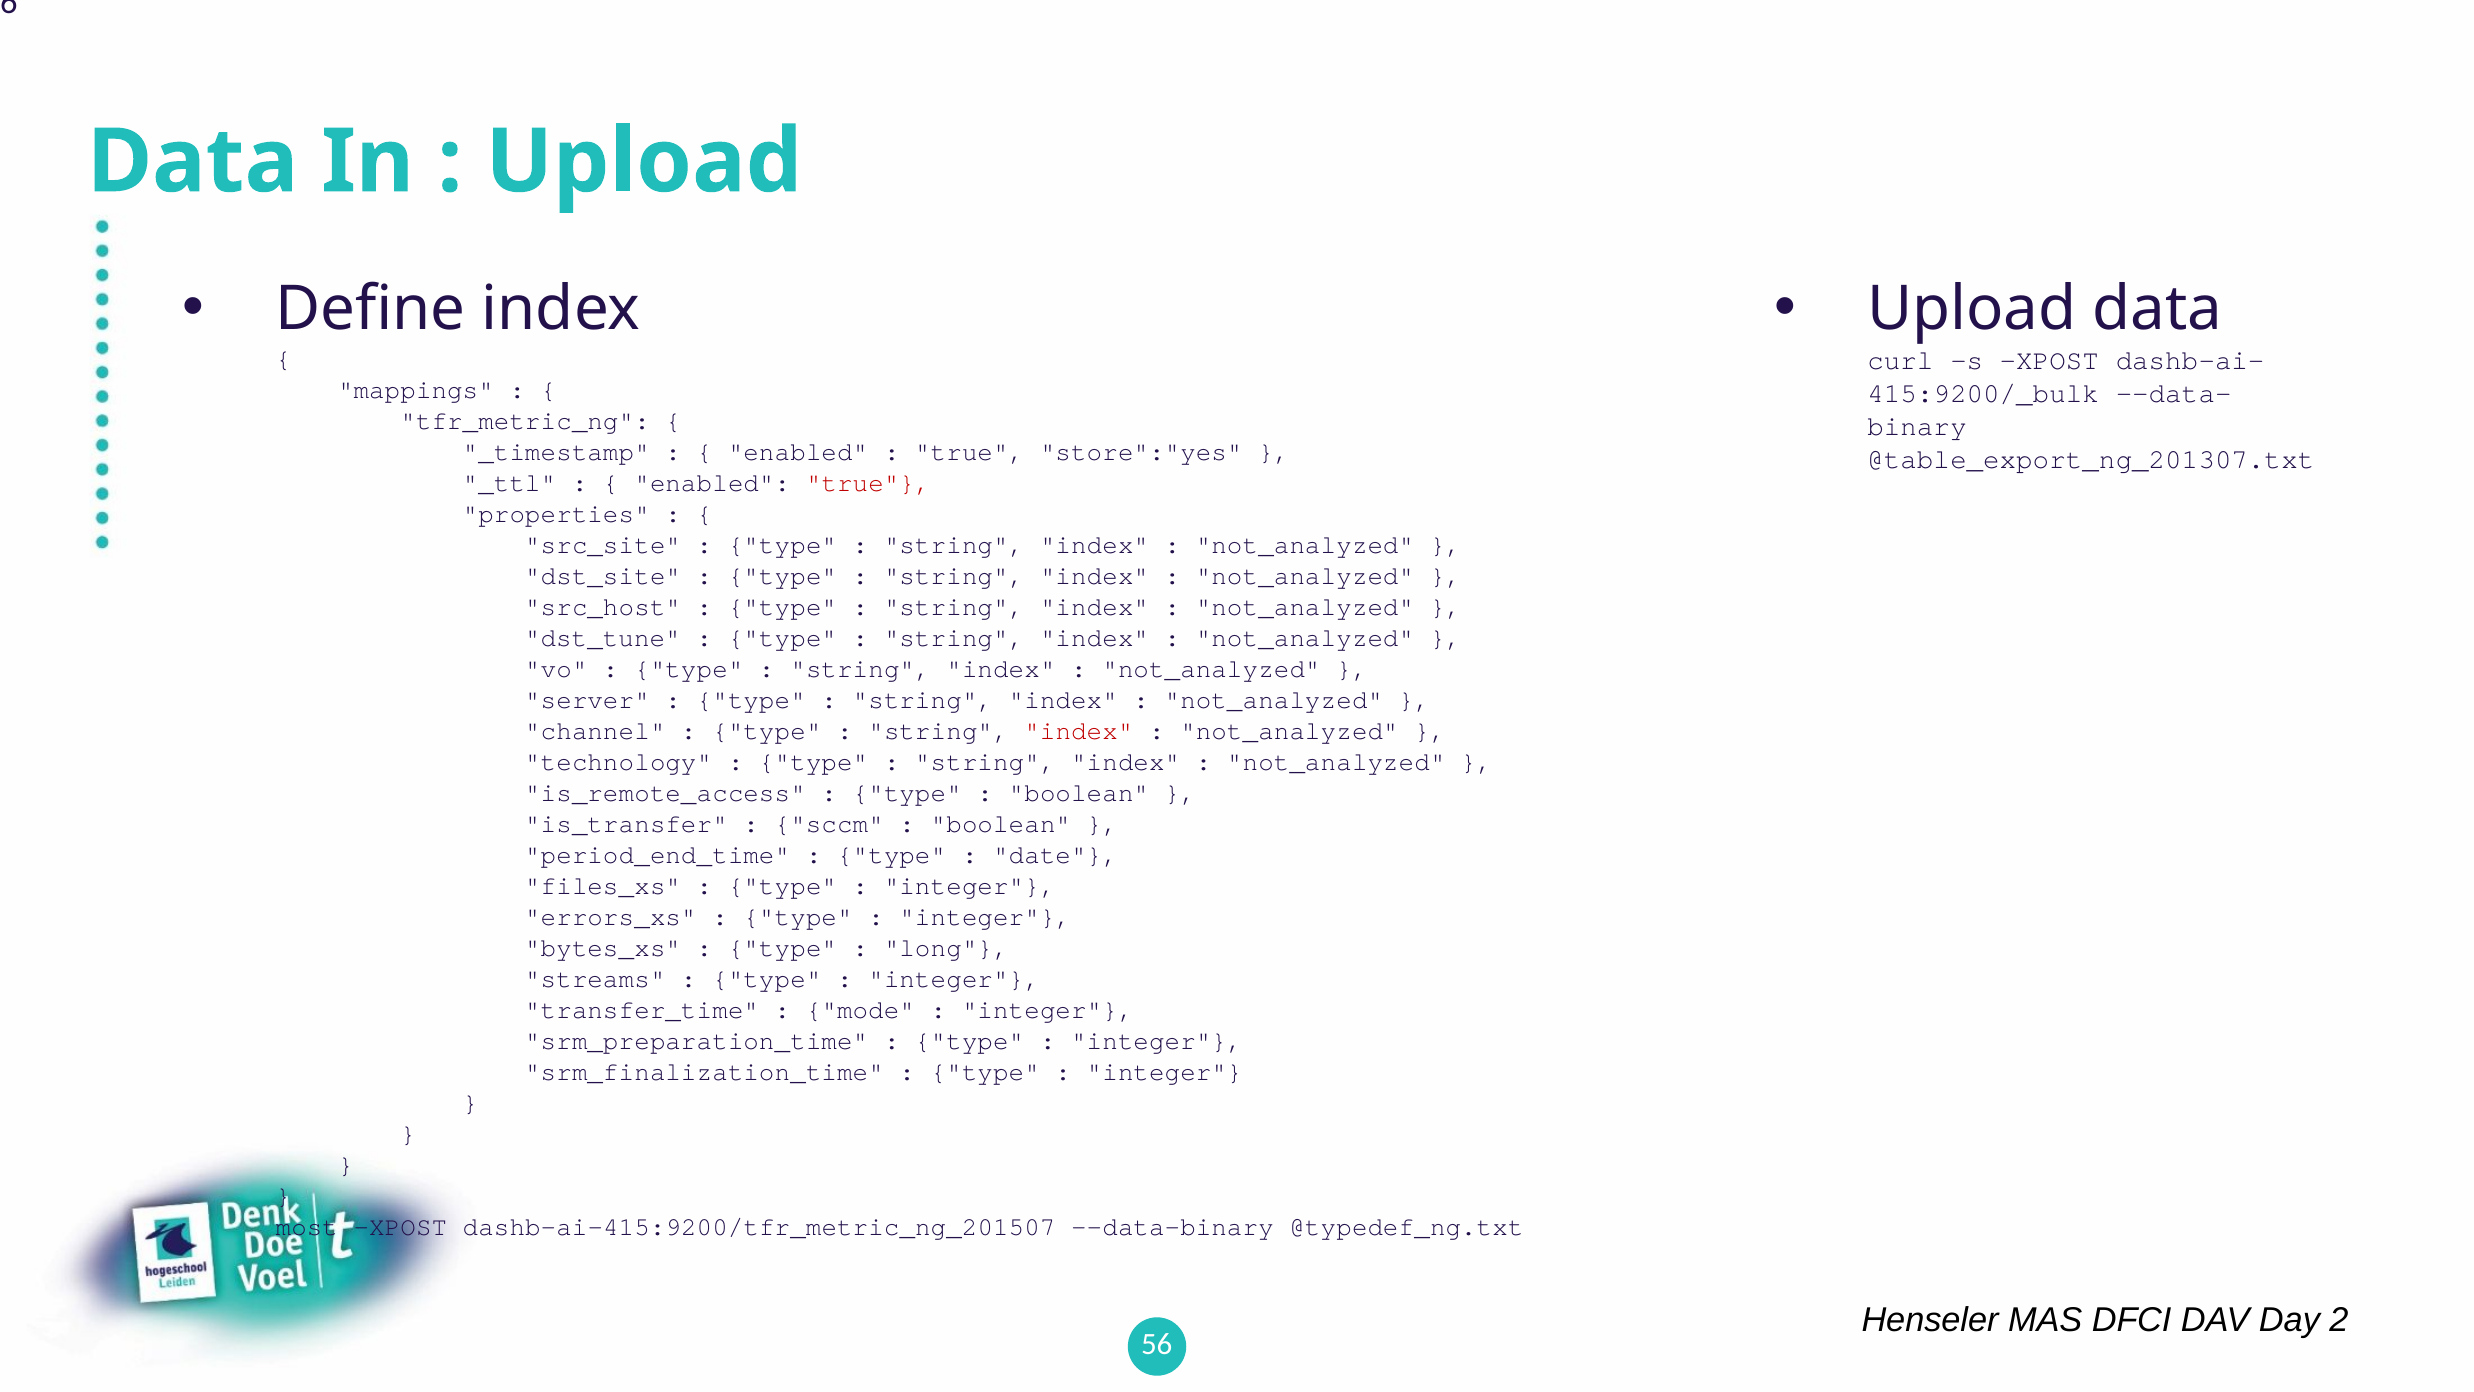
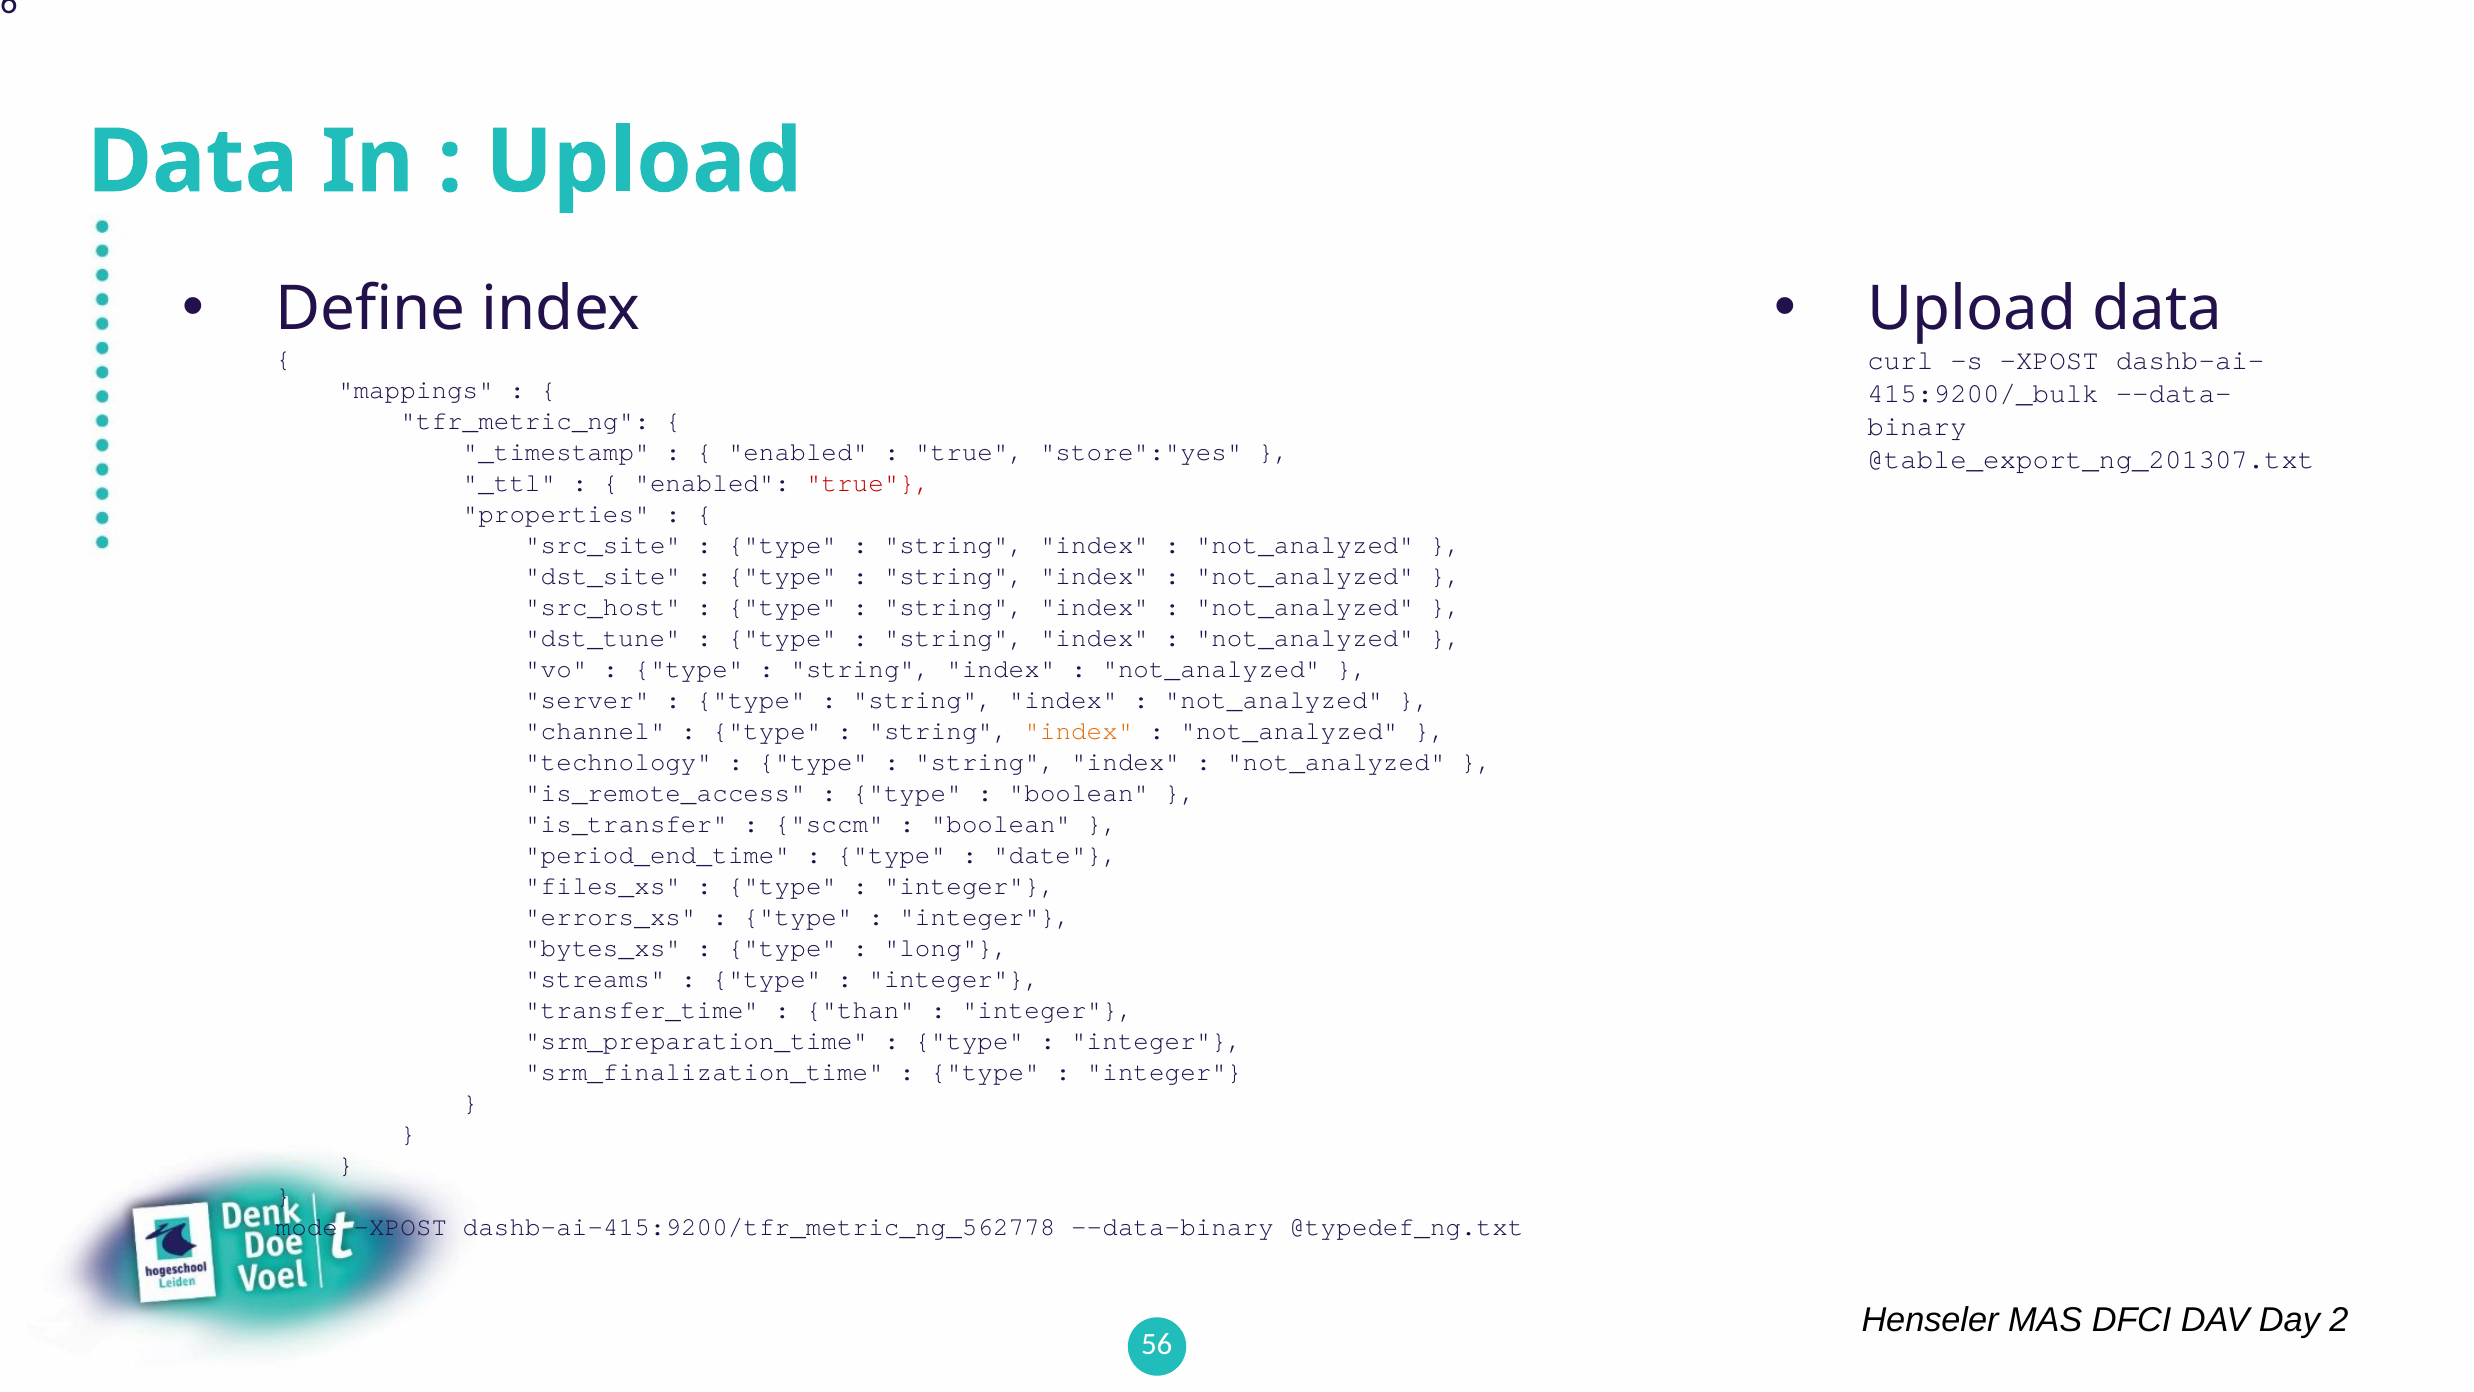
index colour: red -> orange (1079, 731)
mode: mode -> than (860, 1010)
most: most -> mode (307, 1227)
dashb-ai-415:9200/tfr_metric_ng_201507: dashb-ai-415:9200/tfr_metric_ng_201507 -> dashb-ai-415:9200/tfr_metric_ng_562778 (759, 1227)
